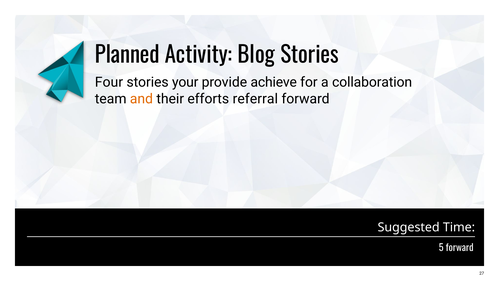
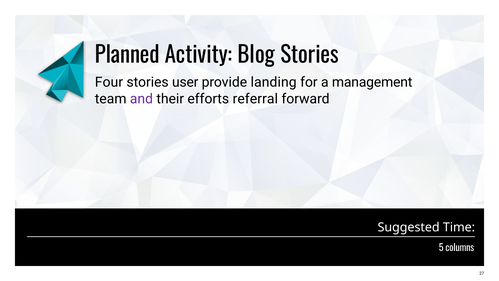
your: your -> user (185, 82)
achieve: achieve -> landing (274, 82)
collaboration: collaboration -> management (372, 82)
and colour: orange -> purple (141, 99)
5 forward: forward -> columns (460, 248)
